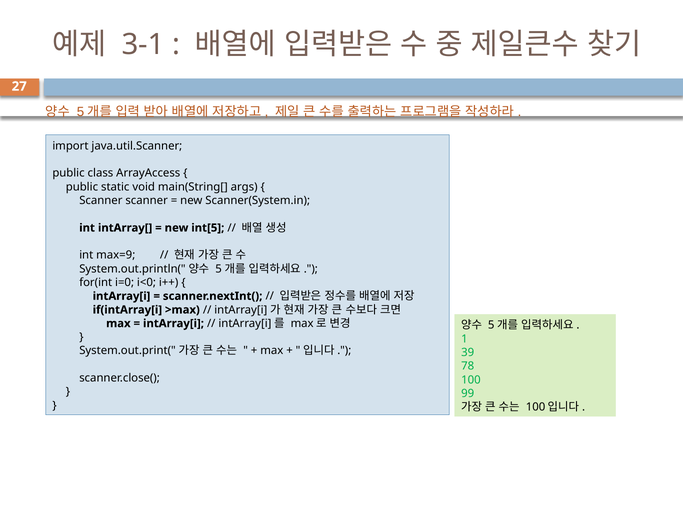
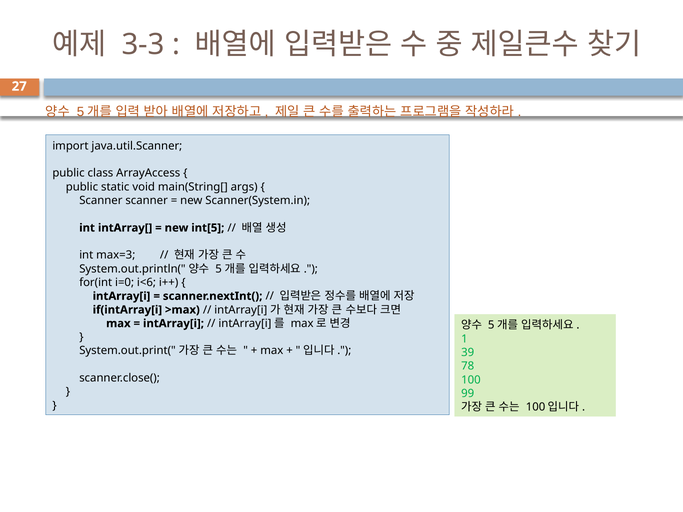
3-1: 3-1 -> 3-3 (143, 45)
max=9: max=9 -> max=3 (116, 255)
i<0: i<0 -> i<6 (147, 283)
